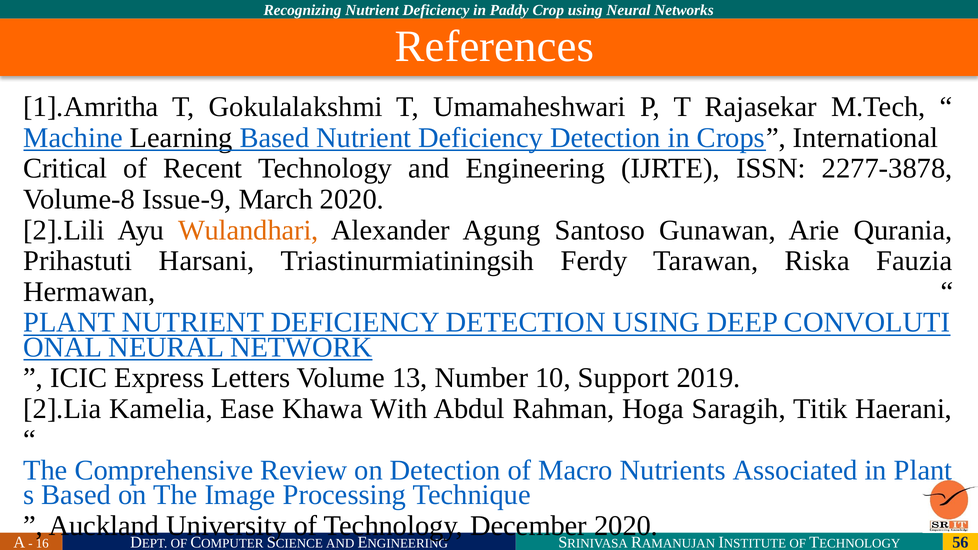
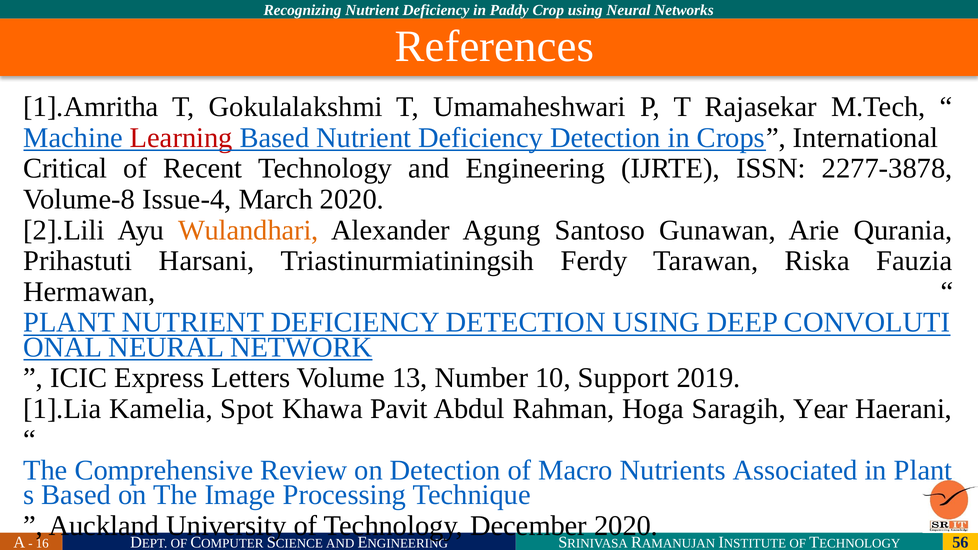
Learning colour: black -> red (181, 138)
Issue-9: Issue-9 -> Issue-4 (187, 199)
2].Lia: 2].Lia -> 1].Lia (62, 409)
Ease: Ease -> Spot (247, 409)
With: With -> Pavit (399, 409)
Titik: Titik -> Year (820, 409)
